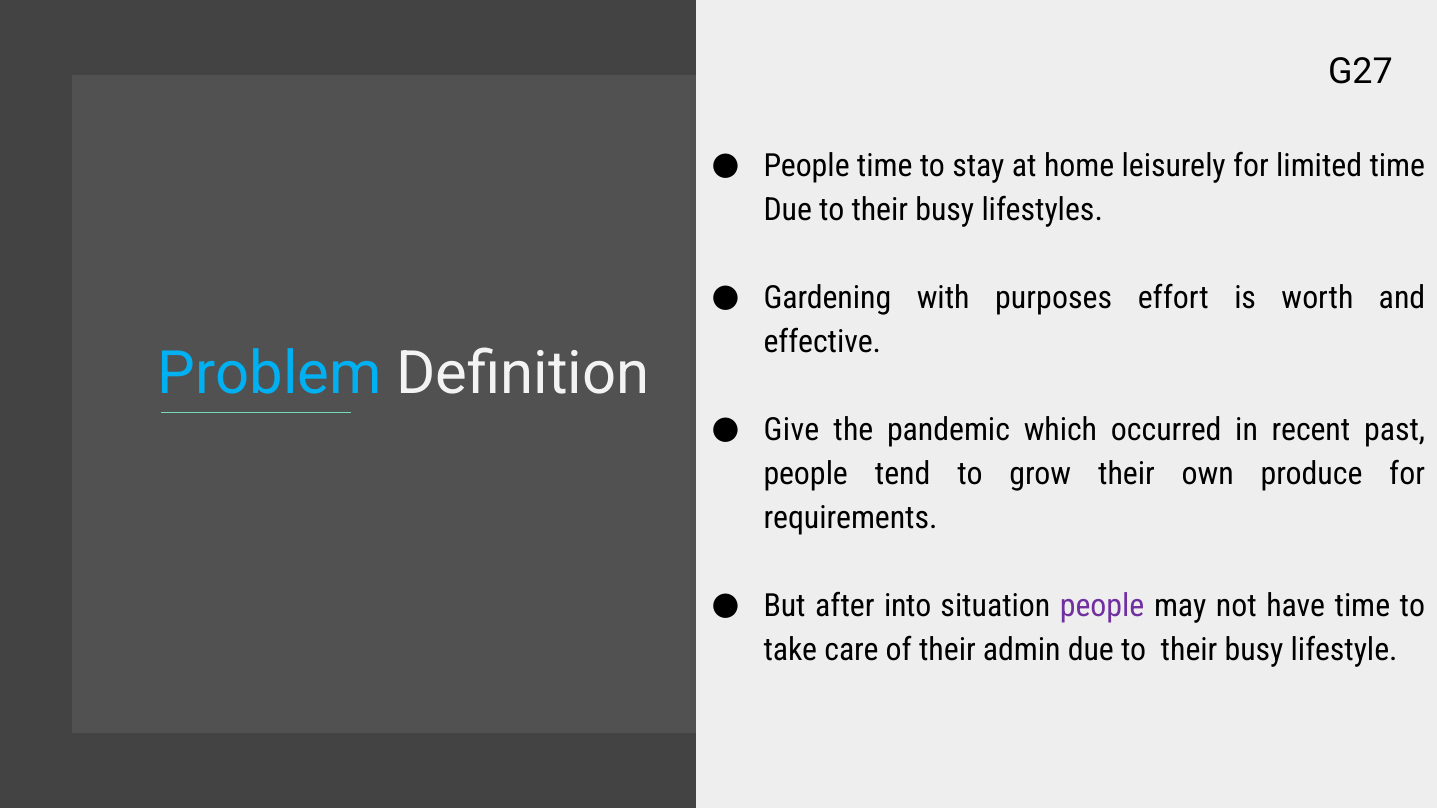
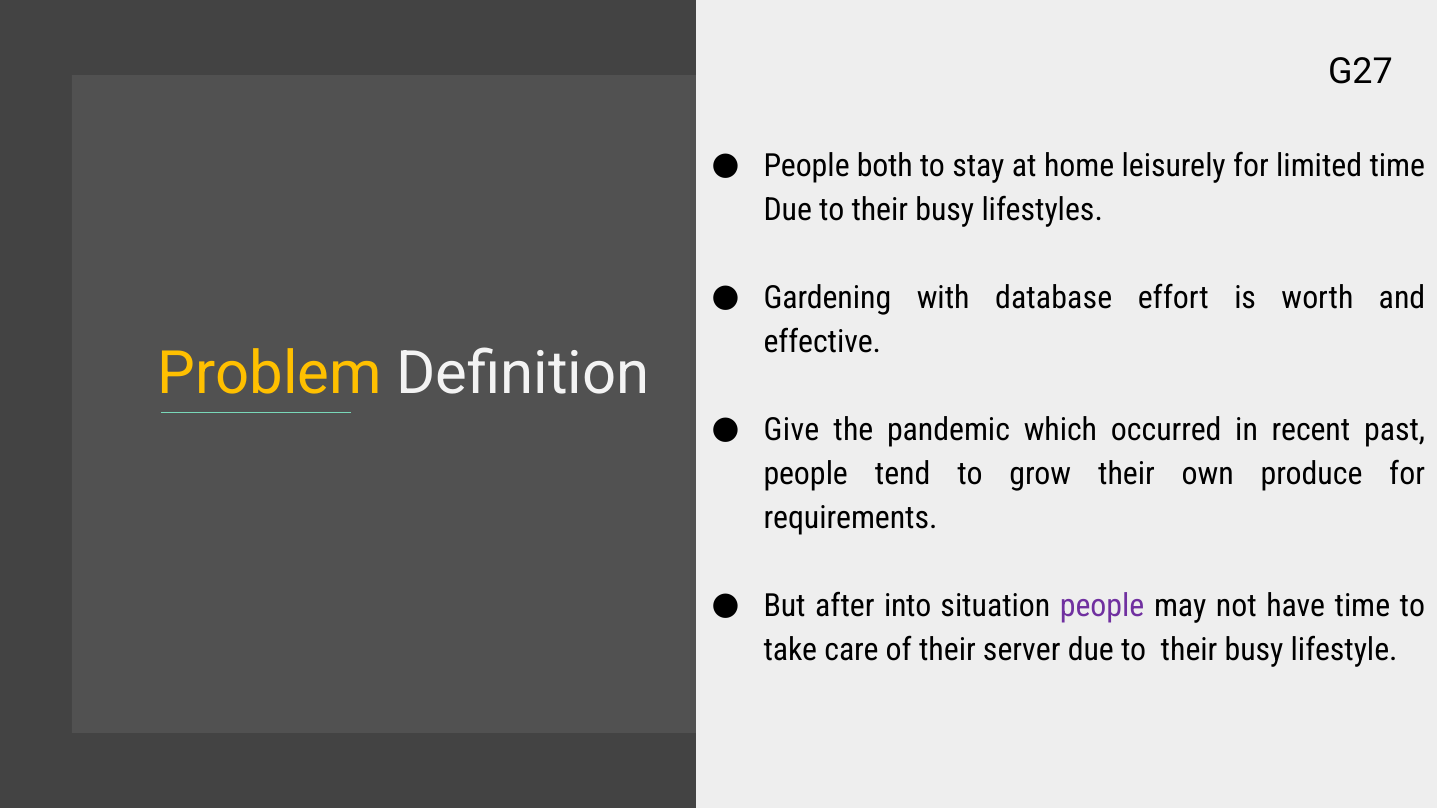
People time: time -> both (885, 166)
purposes: purposes -> database (1054, 298)
Problem colour: light blue -> yellow (270, 374)
admin: admin -> server (1022, 650)
